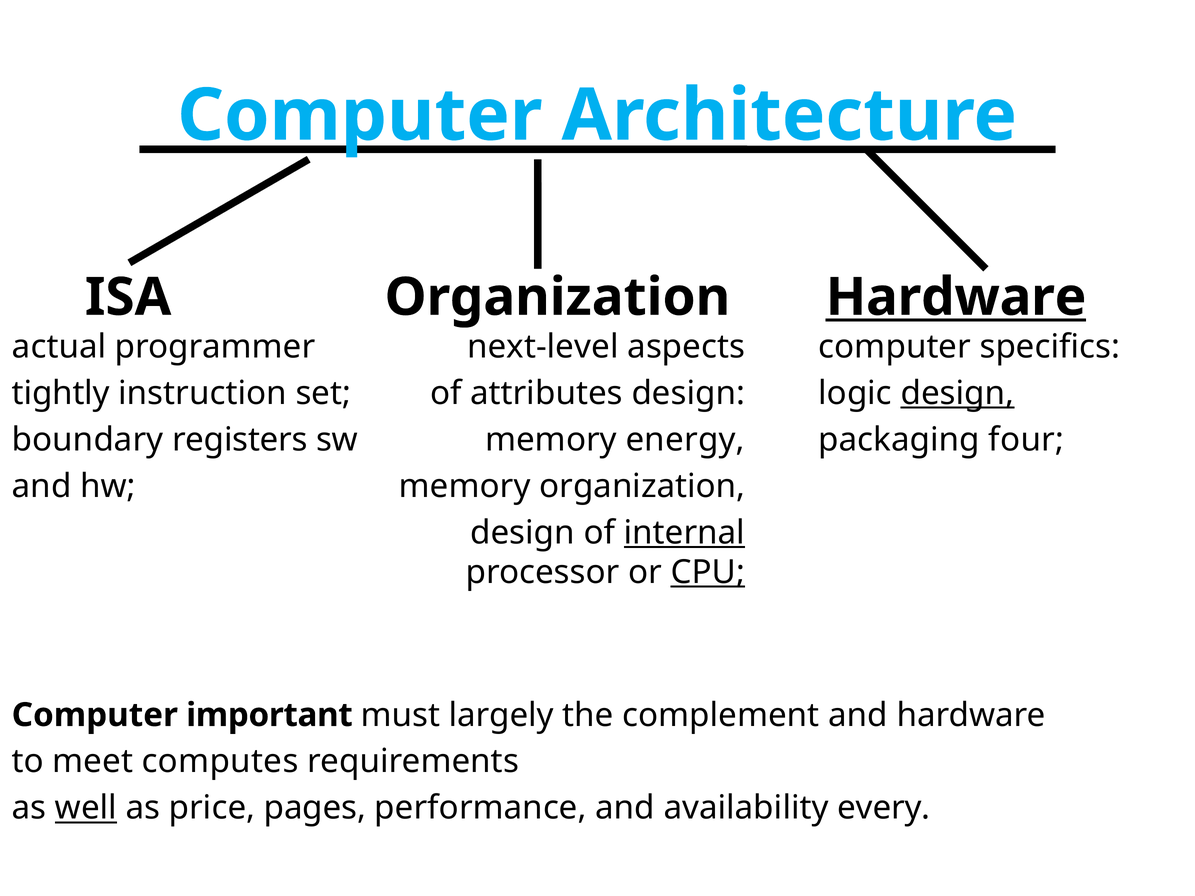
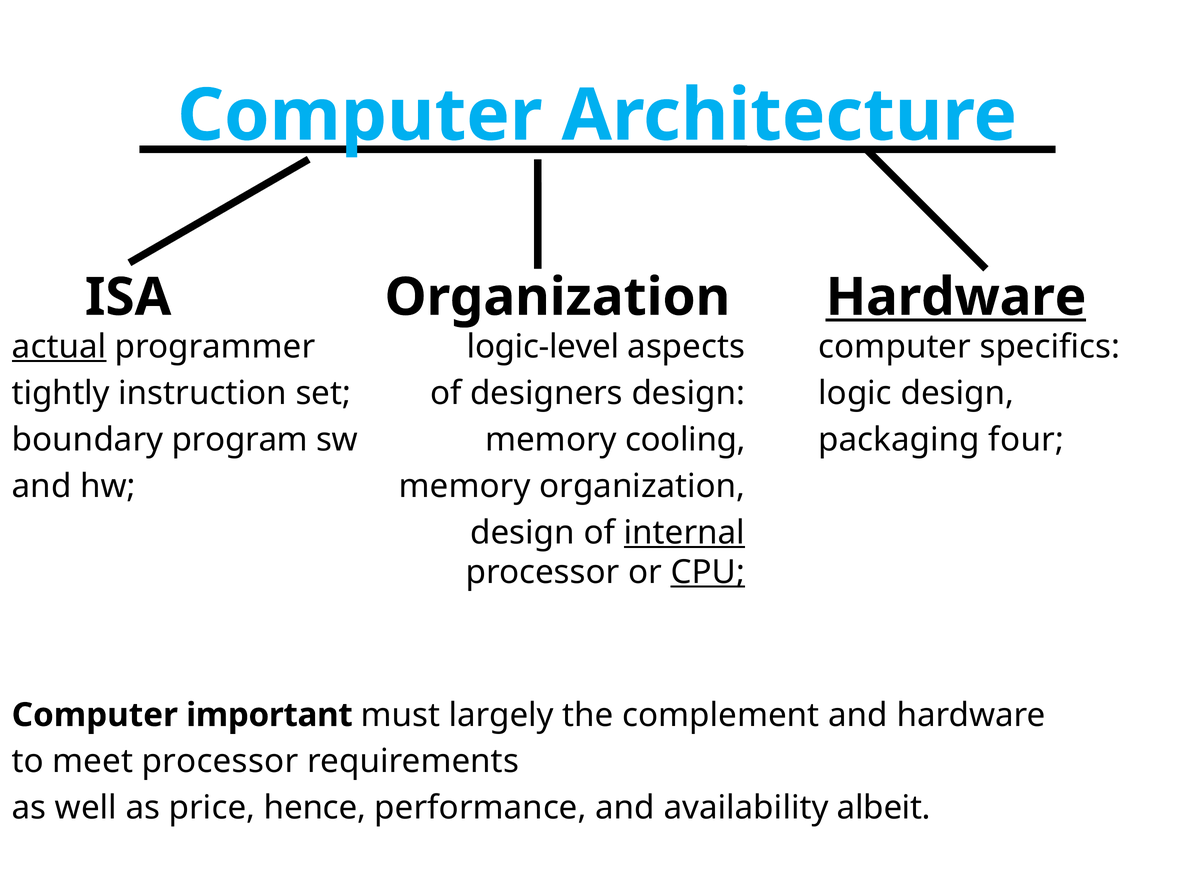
next-level: next-level -> logic-level (543, 347)
actual underline: none -> present (59, 347)
attributes: attributes -> designers (546, 393)
design underline: present -> none (957, 393)
registers: registers -> program (240, 440)
energy: energy -> cooling (685, 440)
meet computes: computes -> processor (220, 762)
well underline: present -> none (86, 808)
pages: pages -> hence (315, 808)
every: every -> albeit (884, 808)
